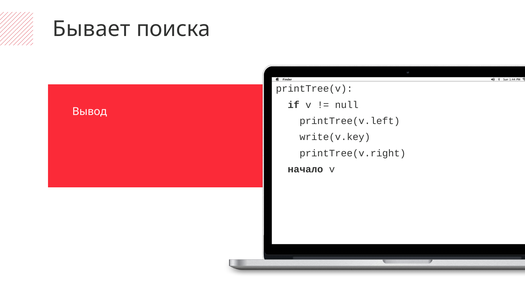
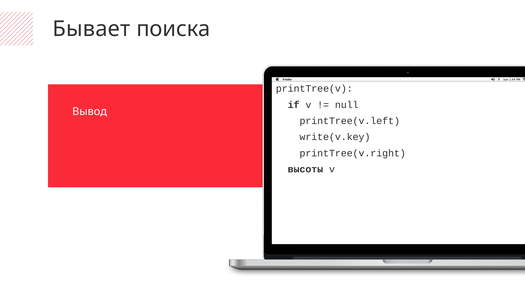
начало: начало -> высоты (305, 169)
